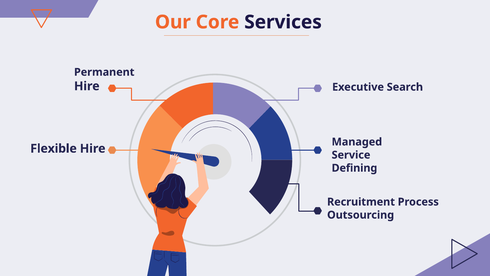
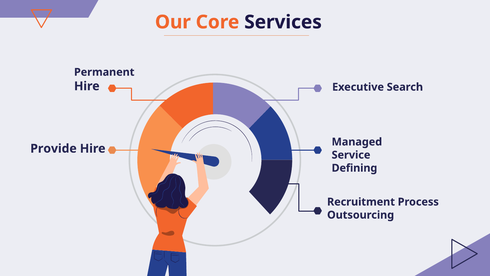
Flexible: Flexible -> Provide (54, 148)
